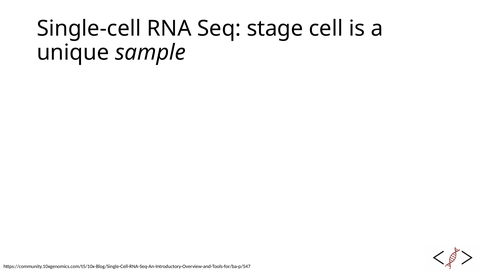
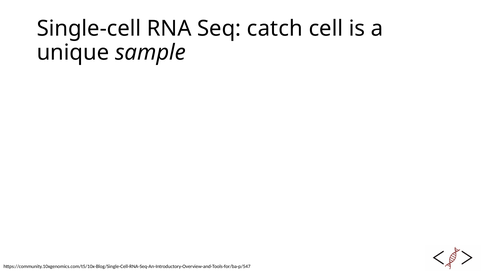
stage: stage -> catch (275, 29)
